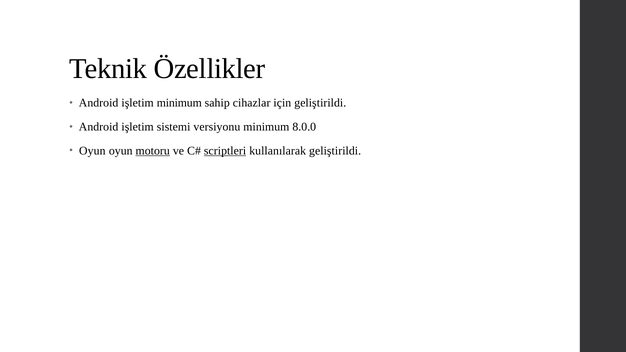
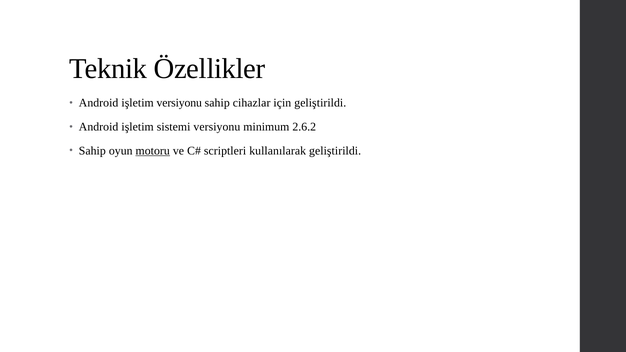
işletim minimum: minimum -> versiyonu (179, 103)
8.0.0: 8.0.0 -> 2.6.2 (304, 127)
Oyun: Oyun -> Sahip (92, 151)
scriptleri underline: present -> none (225, 151)
